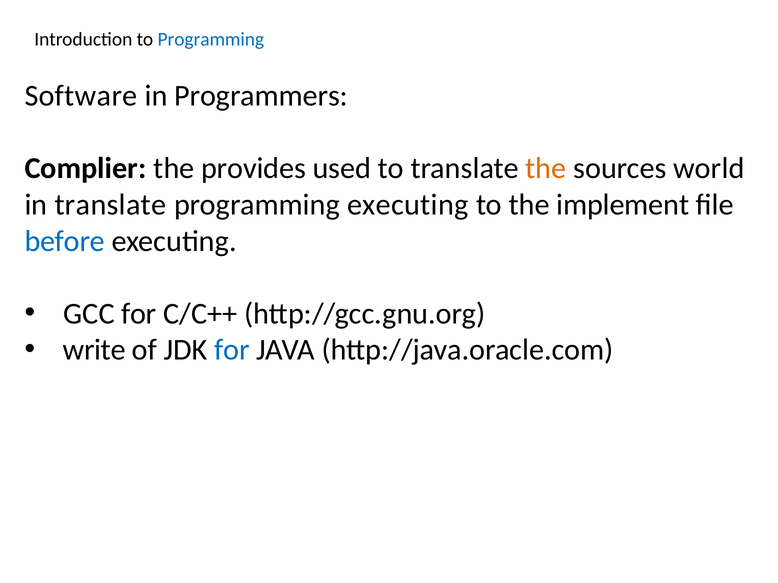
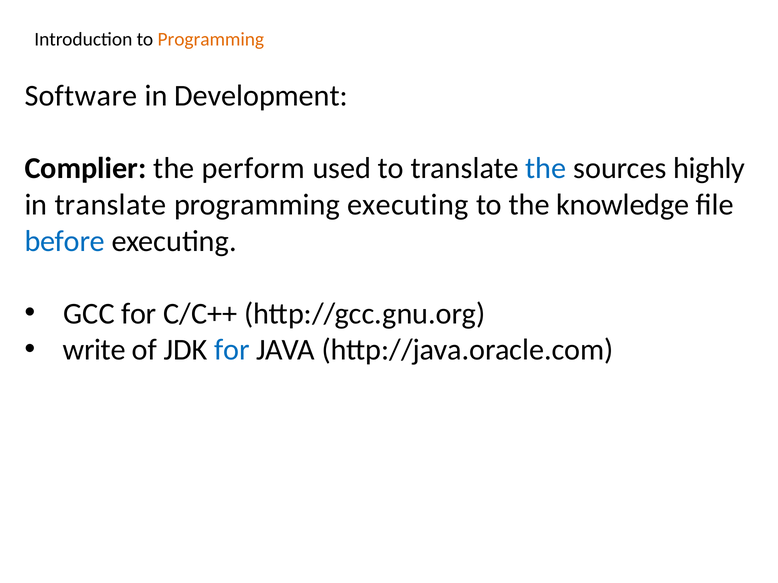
Programming colour: blue -> orange (211, 39)
Programmers: Programmers -> Development (261, 96)
provides: provides -> perform (253, 169)
the colour: orange -> blue (546, 169)
world: world -> highly (709, 169)
implement: implement -> knowledge (623, 205)
